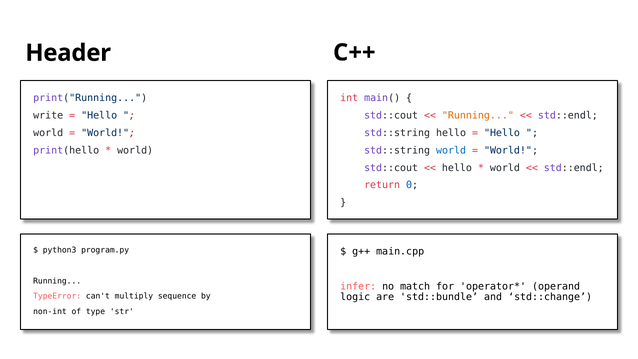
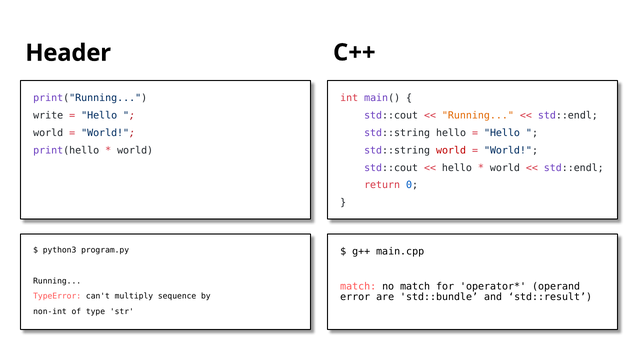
world colour: blue -> red (451, 150)
infer: infer -> match (358, 286)
logic: logic -> error (355, 297)
std::change: std::change -> std::result (550, 297)
